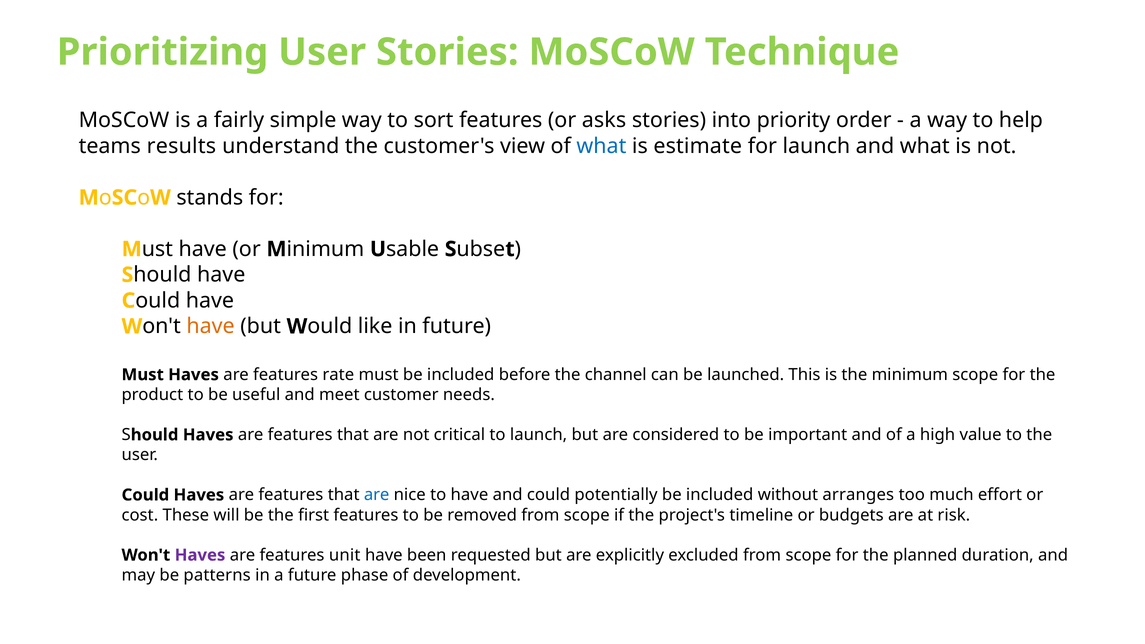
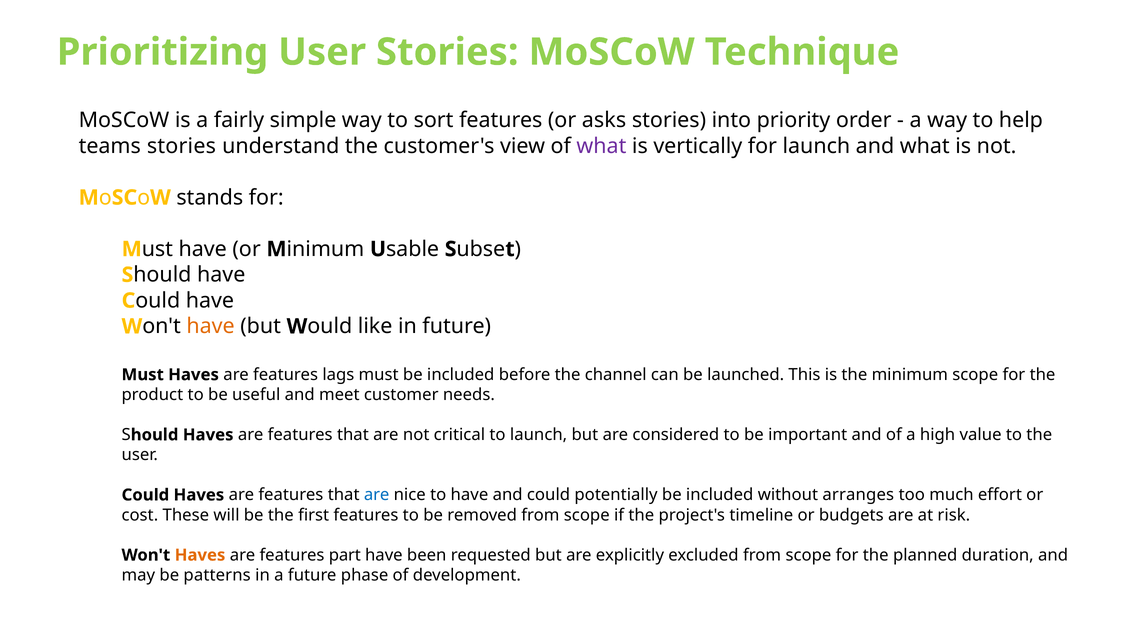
teams results: results -> stories (181, 146)
what colour: blue -> purple (601, 146)
estimate: estimate -> vertically (698, 146)
rate: rate -> lags (338, 375)
Haves colour: purple -> orange (200, 555)
unit: unit -> part (345, 555)
